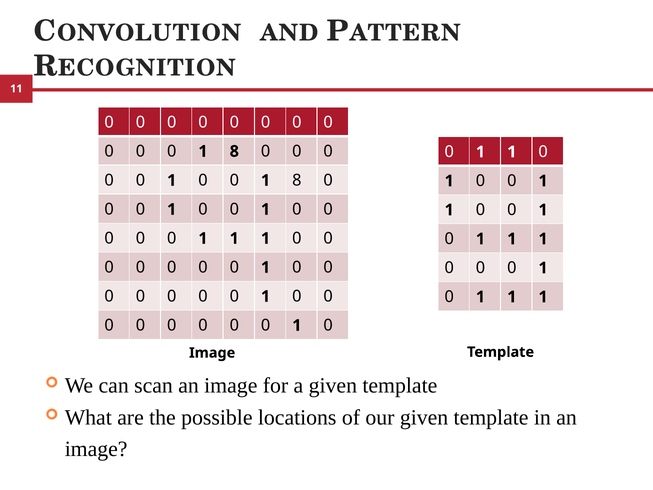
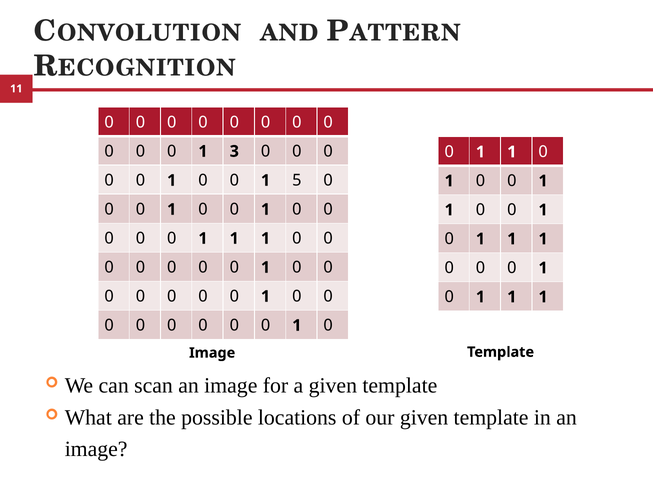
8: 8 -> 3 (234, 151)
8: 8 -> 5 (297, 180)
